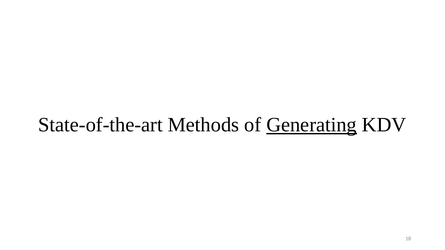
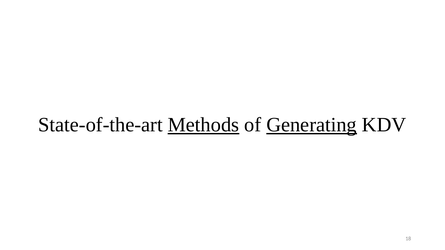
Methods underline: none -> present (204, 125)
